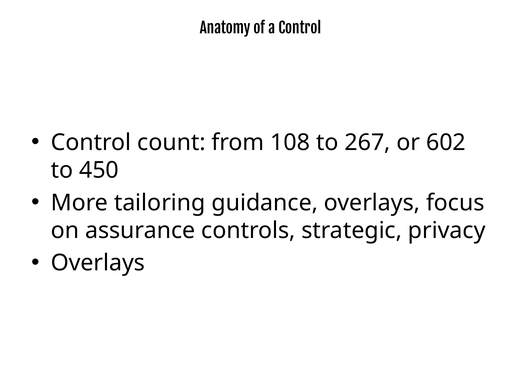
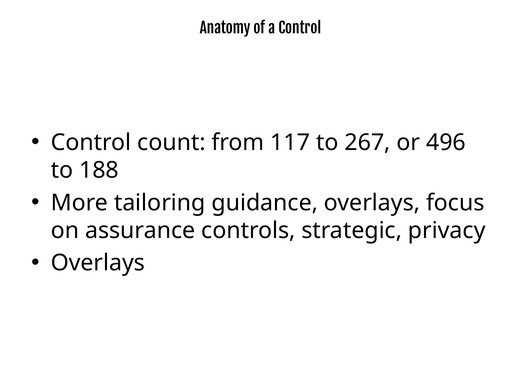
108: 108 -> 117 (290, 142)
602: 602 -> 496 (446, 142)
450: 450 -> 188 (99, 170)
